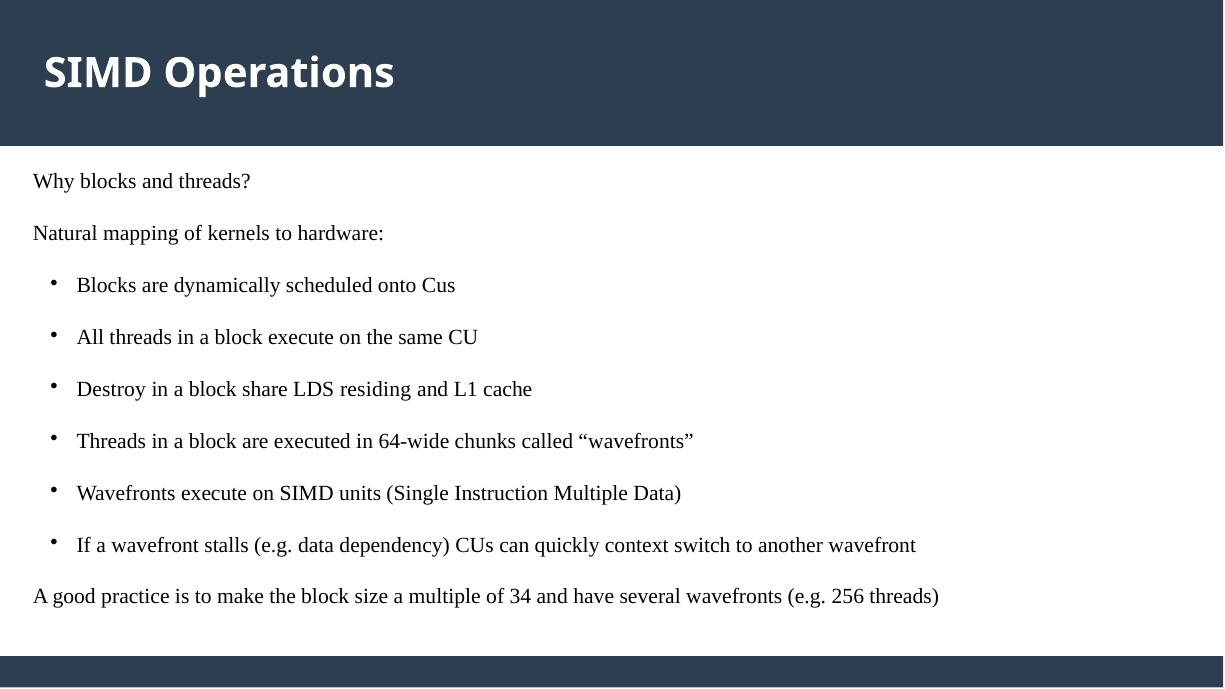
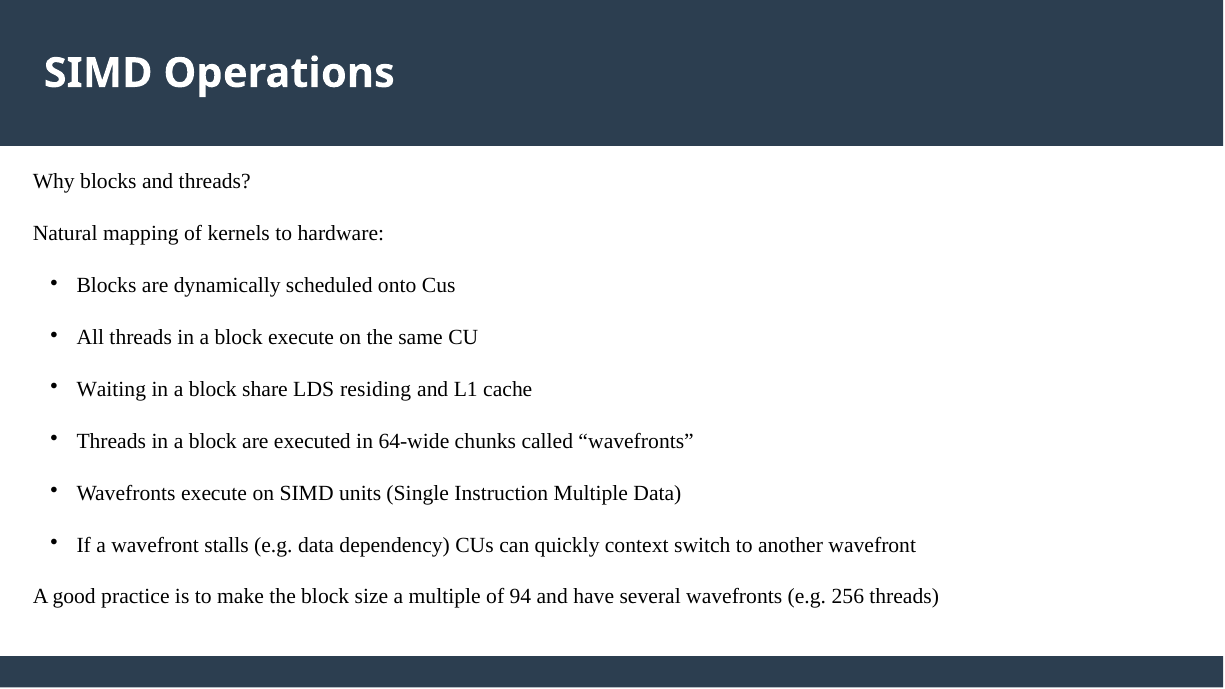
Destroy: Destroy -> Waiting (111, 389)
34: 34 -> 94 (520, 597)
